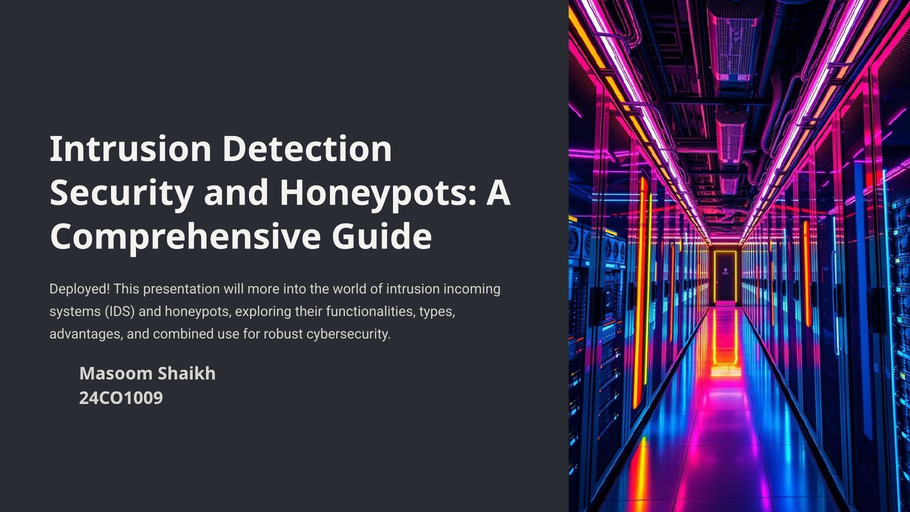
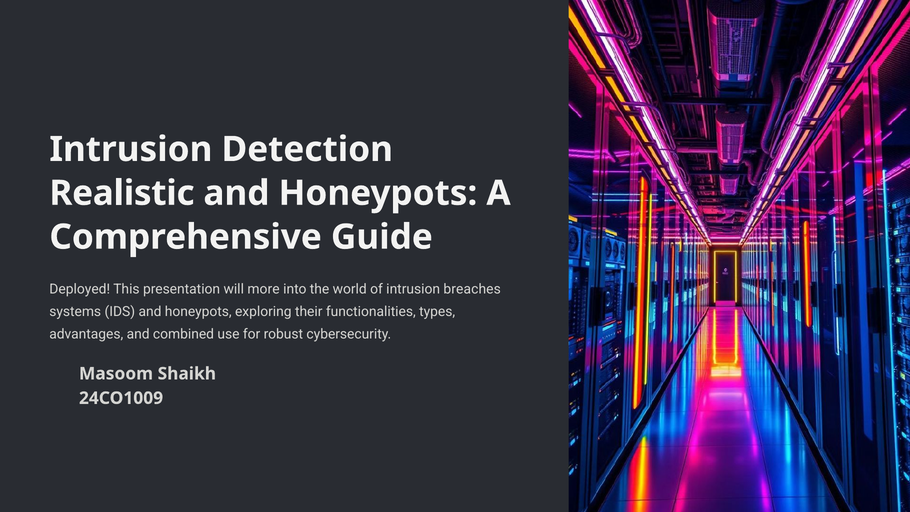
Security: Security -> Realistic (122, 193)
incoming: incoming -> breaches (472, 289)
